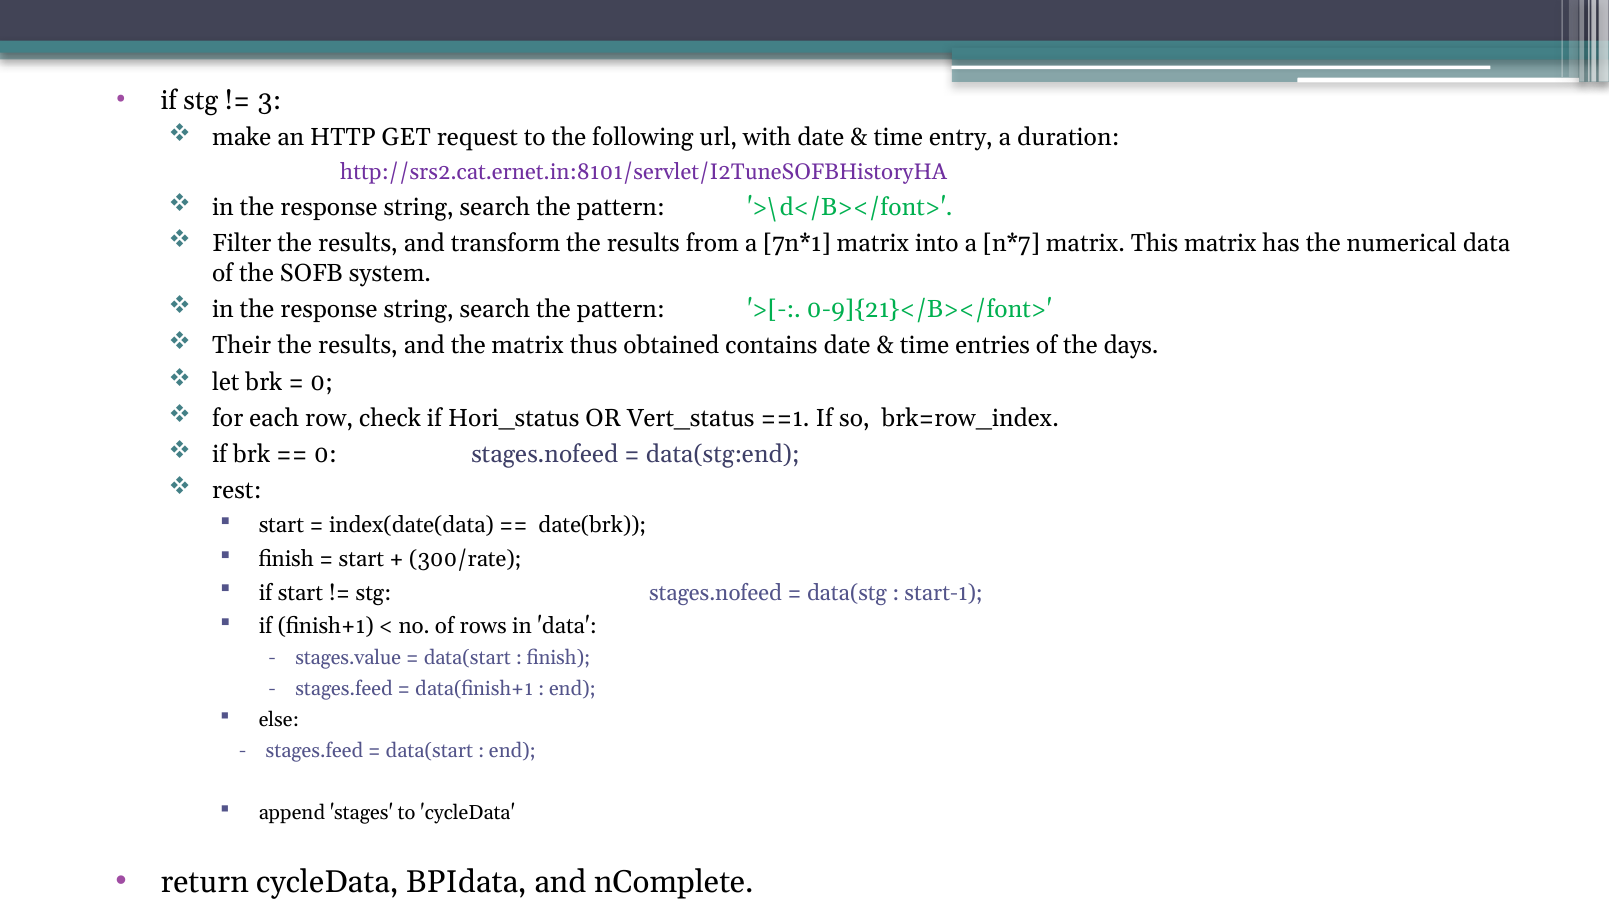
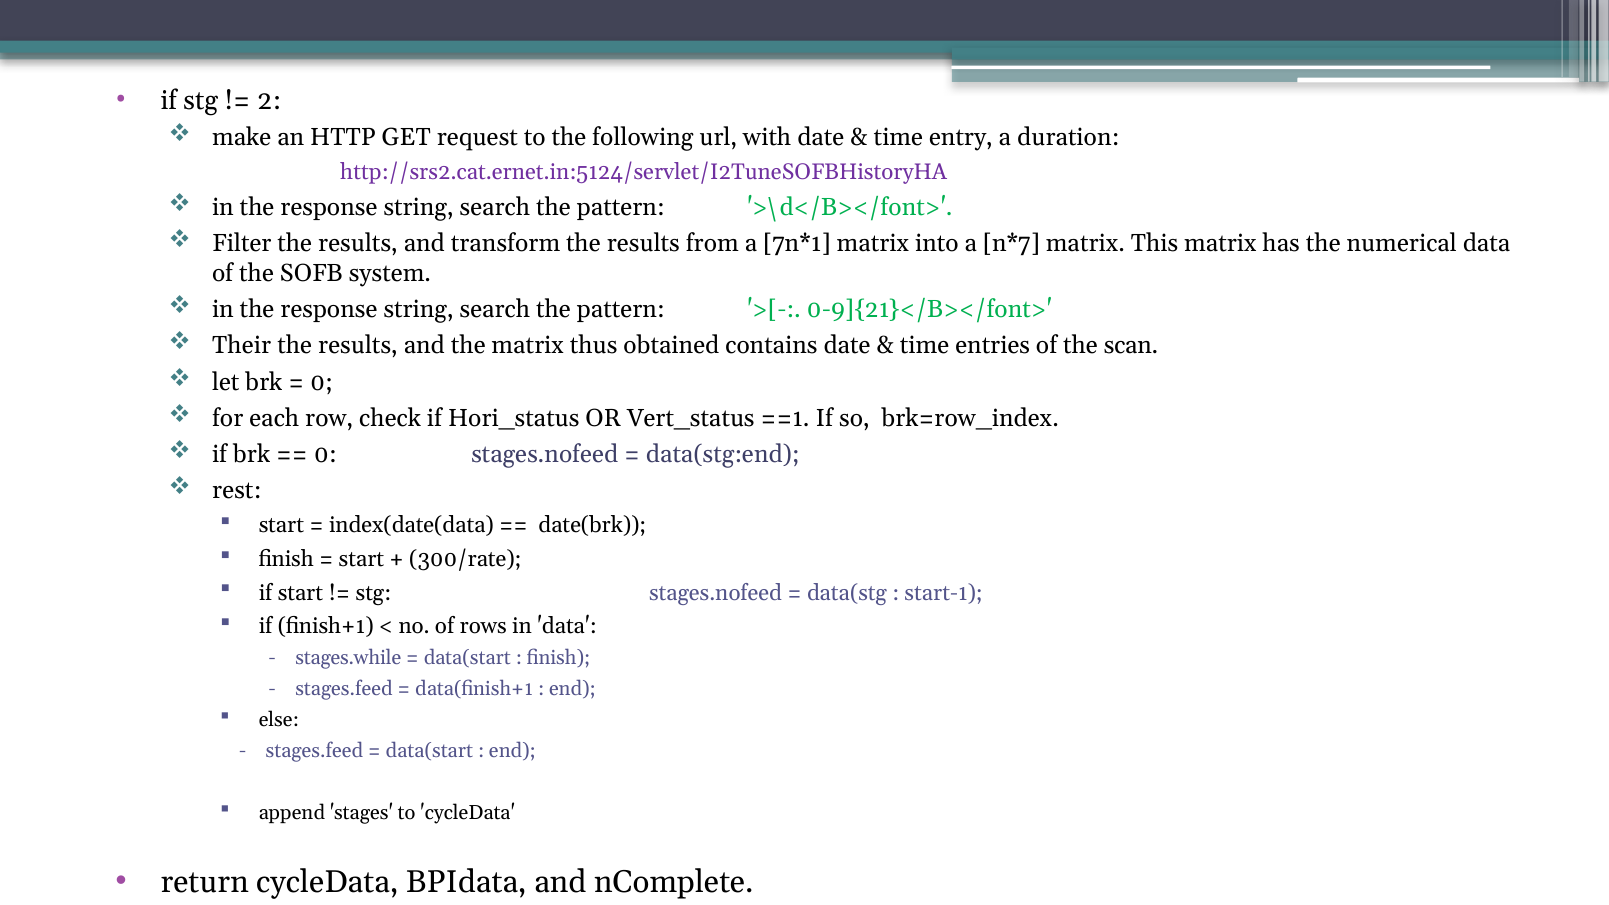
3: 3 -> 2 (269, 100)
http://srs2.cat.ernet.in:8101/servlet/I2TuneSOFBHistoryHA: http://srs2.cat.ernet.in:8101/servlet/I2TuneSOFBHistoryHA -> http://srs2.cat.ernet.in:5124/servlet/I2TuneSOFBHistoryHA (643, 173)
days: days -> scan (1131, 346)
stages.value: stages.value -> stages.while (348, 658)
